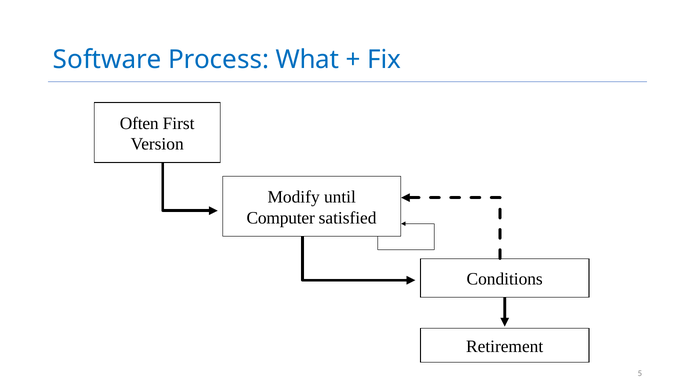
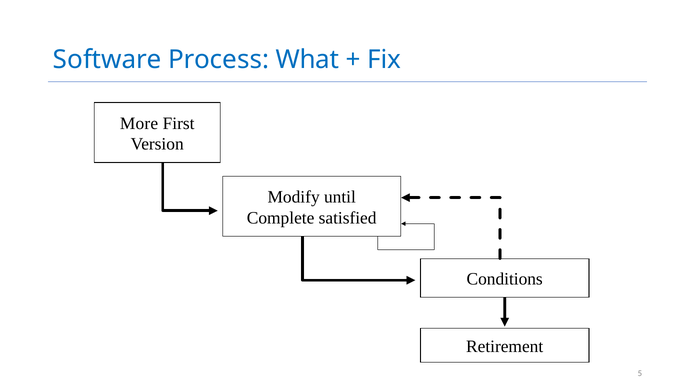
Often: Often -> More (139, 123)
Computer: Computer -> Complete (281, 218)
